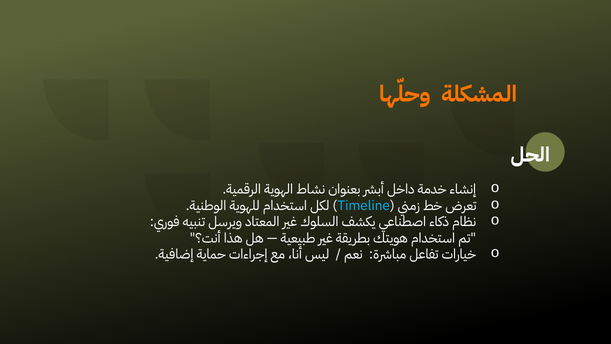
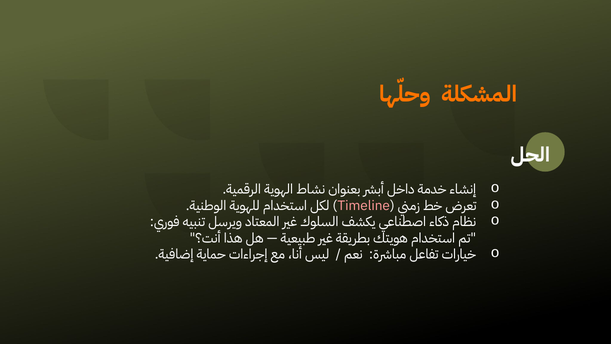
Timeline colour: light blue -> pink (364, 205)
